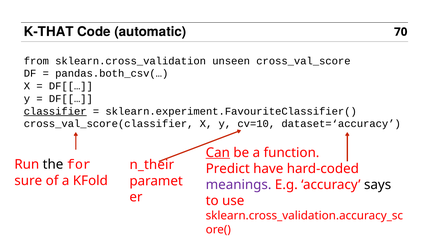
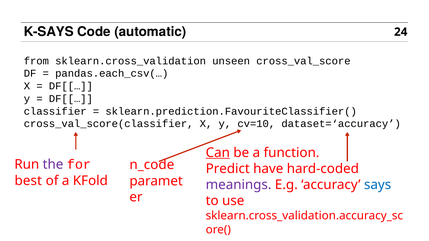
K-THAT: K-THAT -> K-SAYS (49, 32)
70: 70 -> 24 (401, 32)
pandas.both_csv(…: pandas.both_csv(… -> pandas.each_csv(… (112, 73)
classifier underline: present -> none (55, 111)
sklearn.experiment.FavouriteClassifier(: sklearn.experiment.FavouriteClassifier( -> sklearn.prediction.FavouriteClassifier( (231, 111)
the colour: black -> purple (53, 164)
n_their: n_their -> n_code (152, 165)
sure: sure -> best (28, 181)
says colour: black -> blue (378, 185)
